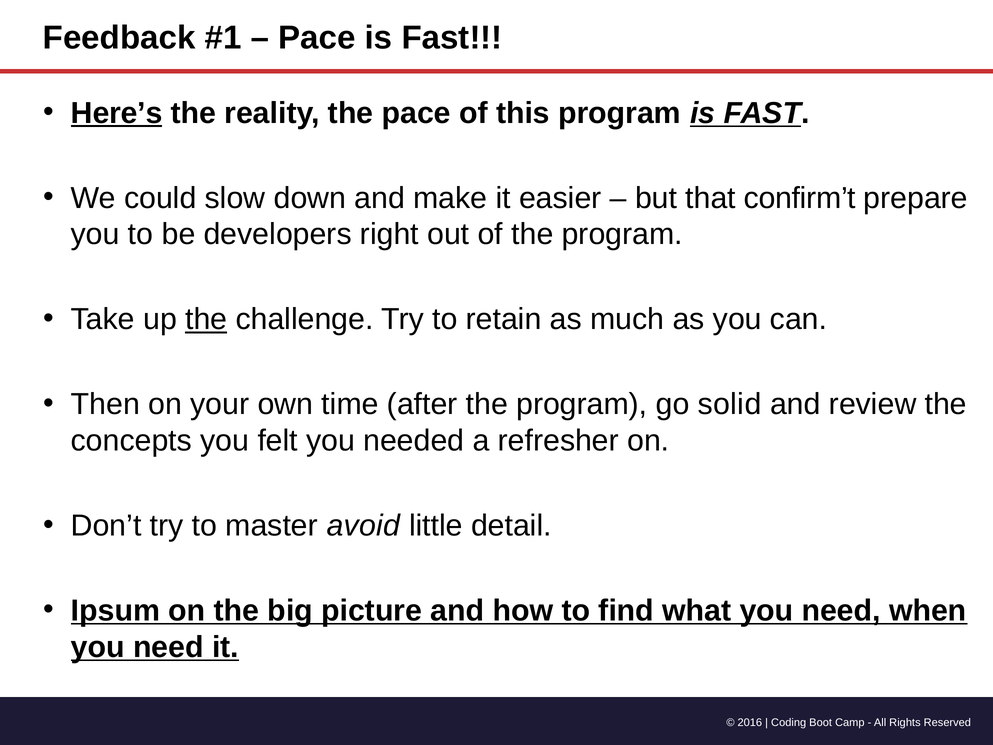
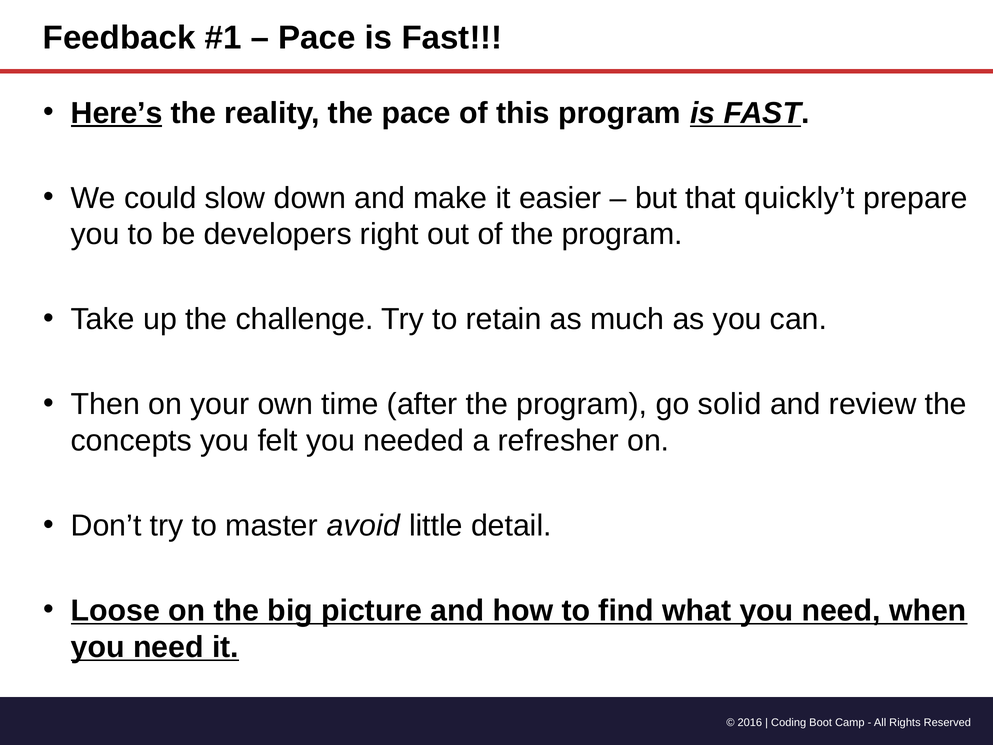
confirm’t: confirm’t -> quickly’t (800, 198)
the underline: present -> none (206, 319)
Ipsum: Ipsum -> Loose (115, 610)
